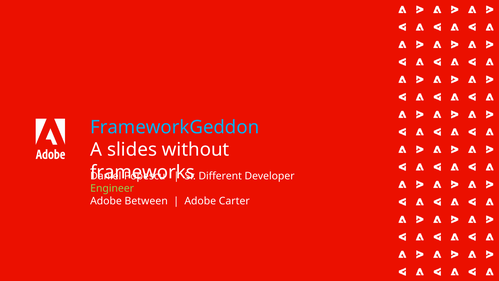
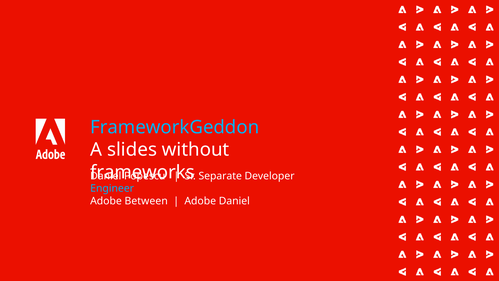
Different: Different -> Separate (220, 176)
Engineer colour: light green -> light blue (112, 188)
Adobe Carter: Carter -> Daniel (234, 201)
